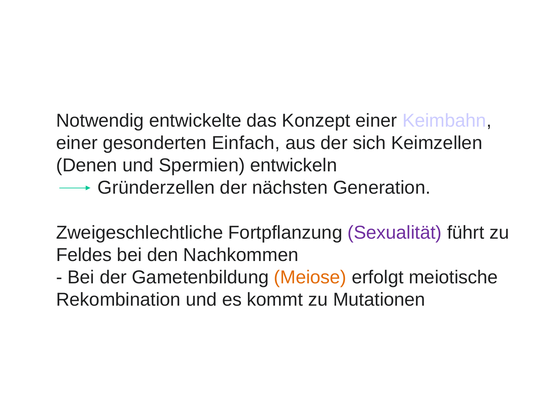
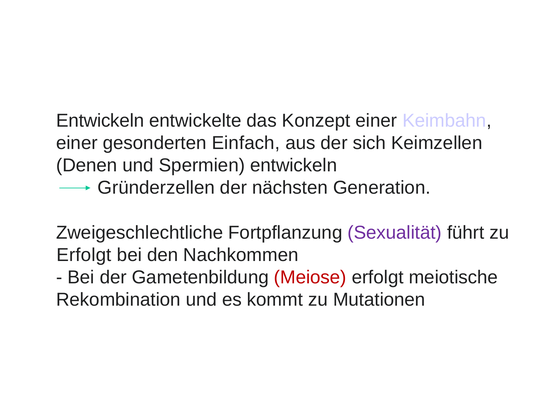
Notwendig: Notwendig -> Entwickeln (100, 121)
Feldes: Feldes -> Erfolgt (84, 255)
Meiose colour: orange -> red (310, 277)
